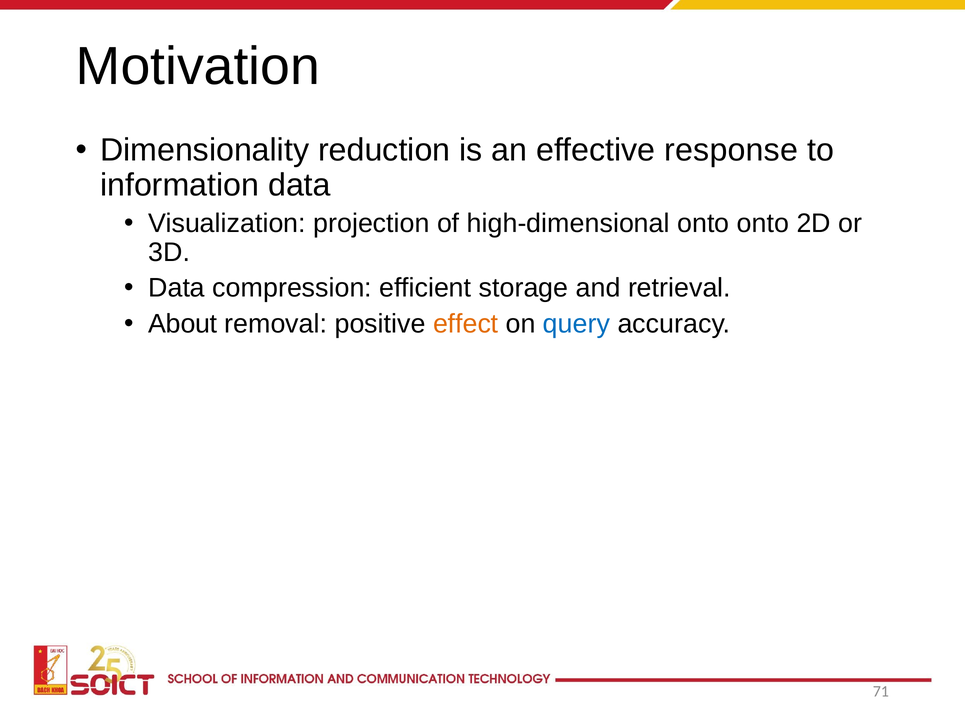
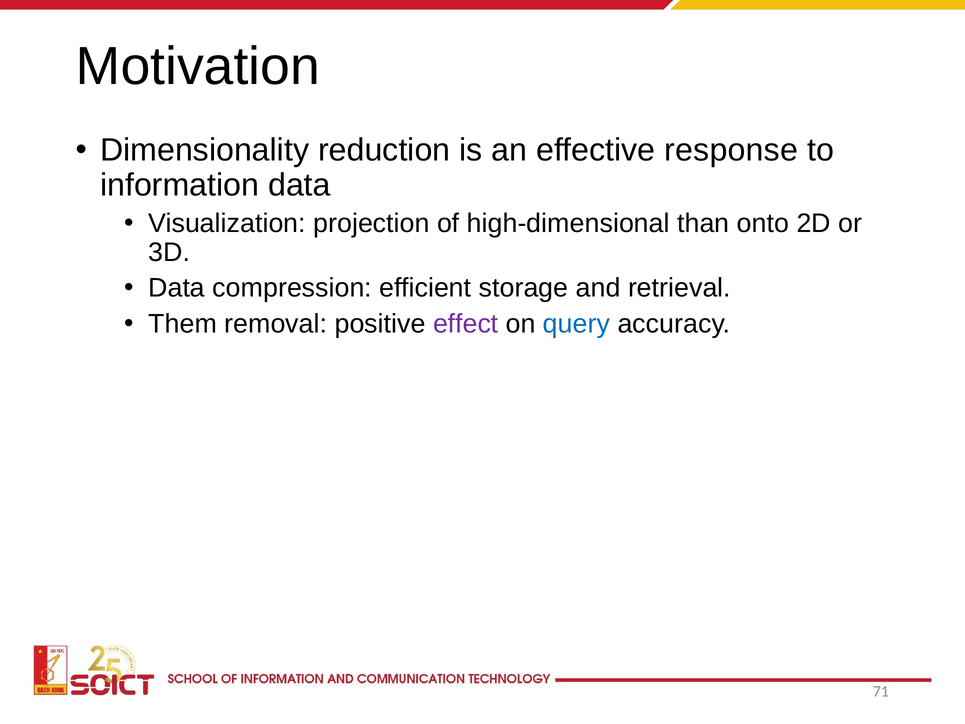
high-dimensional onto: onto -> than (703, 223)
About: About -> Them (183, 324)
effect colour: orange -> purple (466, 324)
